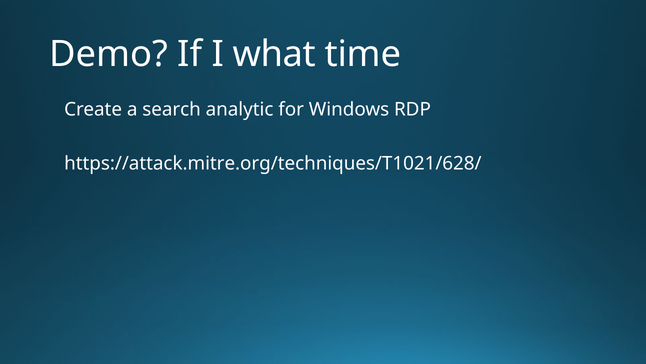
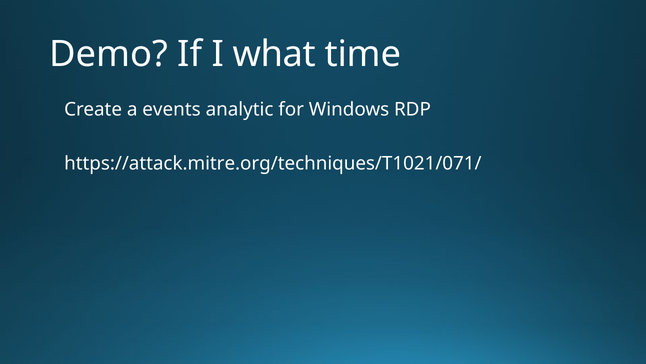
search: search -> events (172, 109)
https://attack.mitre.org/techniques/T1021/628/: https://attack.mitre.org/techniques/T1021/628/ -> https://attack.mitre.org/techniques/T1021/071/ (273, 163)
